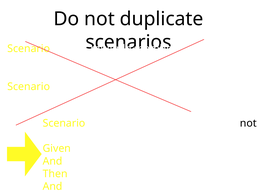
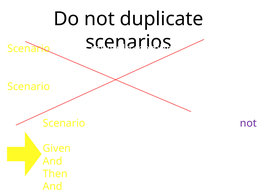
not colour: black -> purple (248, 123)
